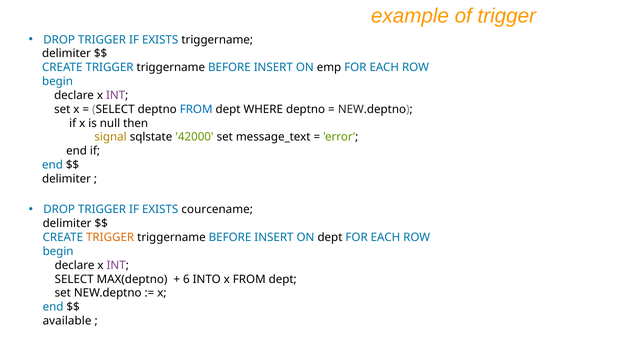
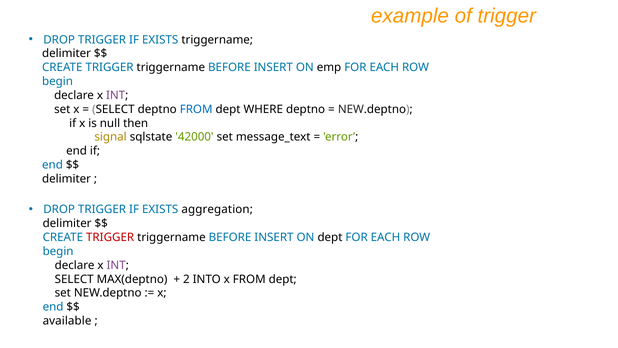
courcename: courcename -> aggregation (217, 209)
TRIGGER colour: orange -> red (110, 237)
6: 6 -> 2 (186, 279)
